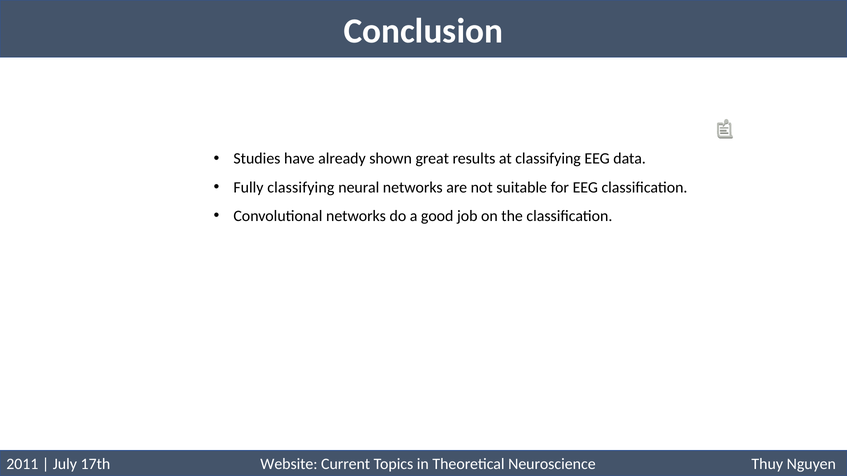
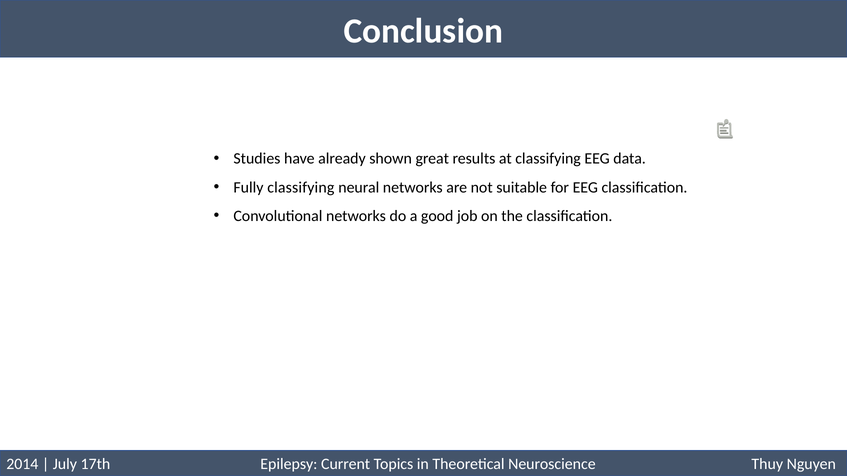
2011: 2011 -> 2014 (22, 465)
Website: Website -> Epilepsy (289, 465)
